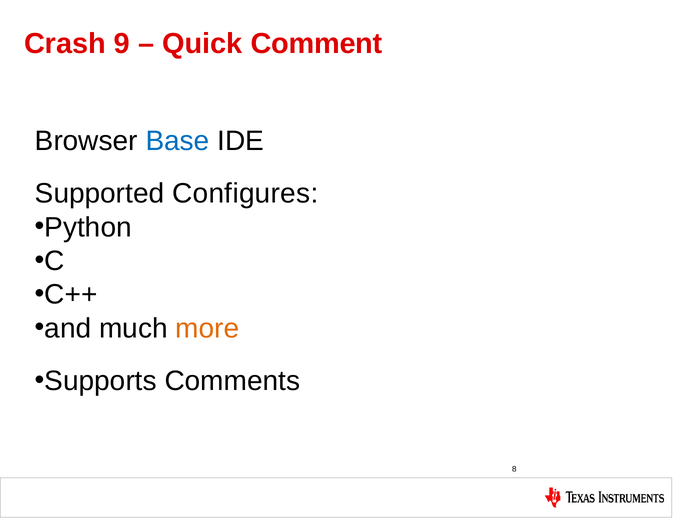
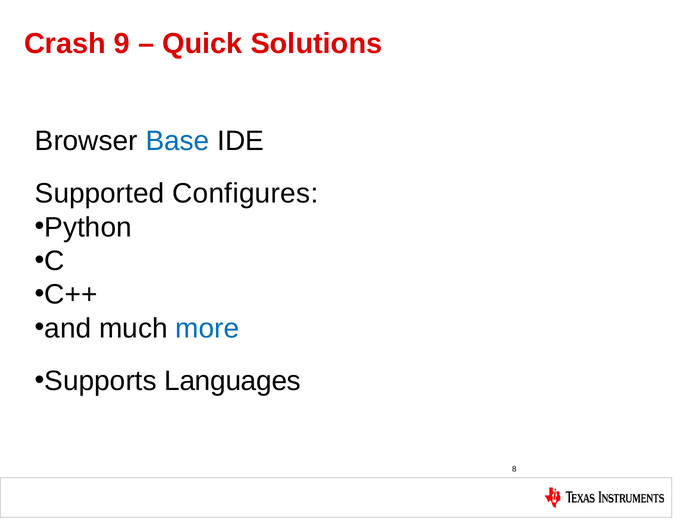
Comment: Comment -> Solutions (316, 44)
more colour: orange -> blue (207, 328)
Comments: Comments -> Languages (233, 381)
